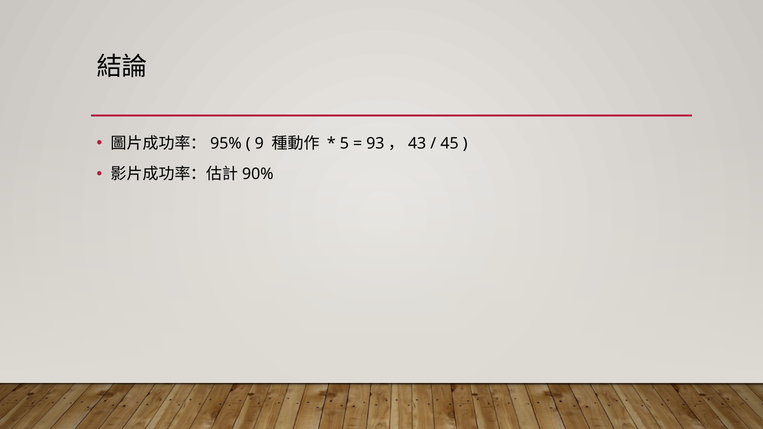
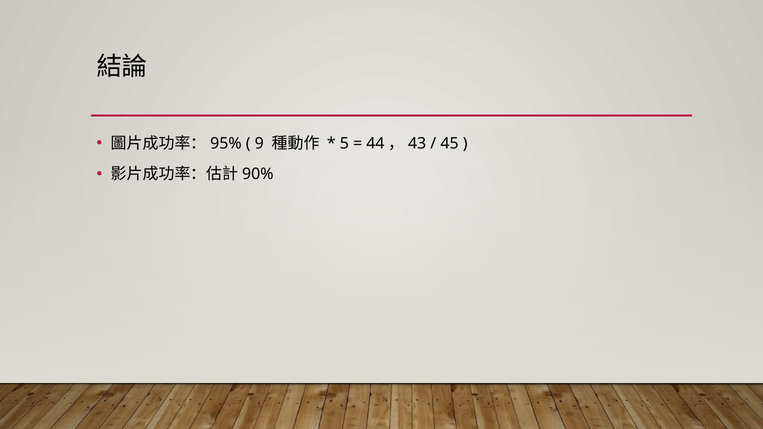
93: 93 -> 44 (375, 143)
